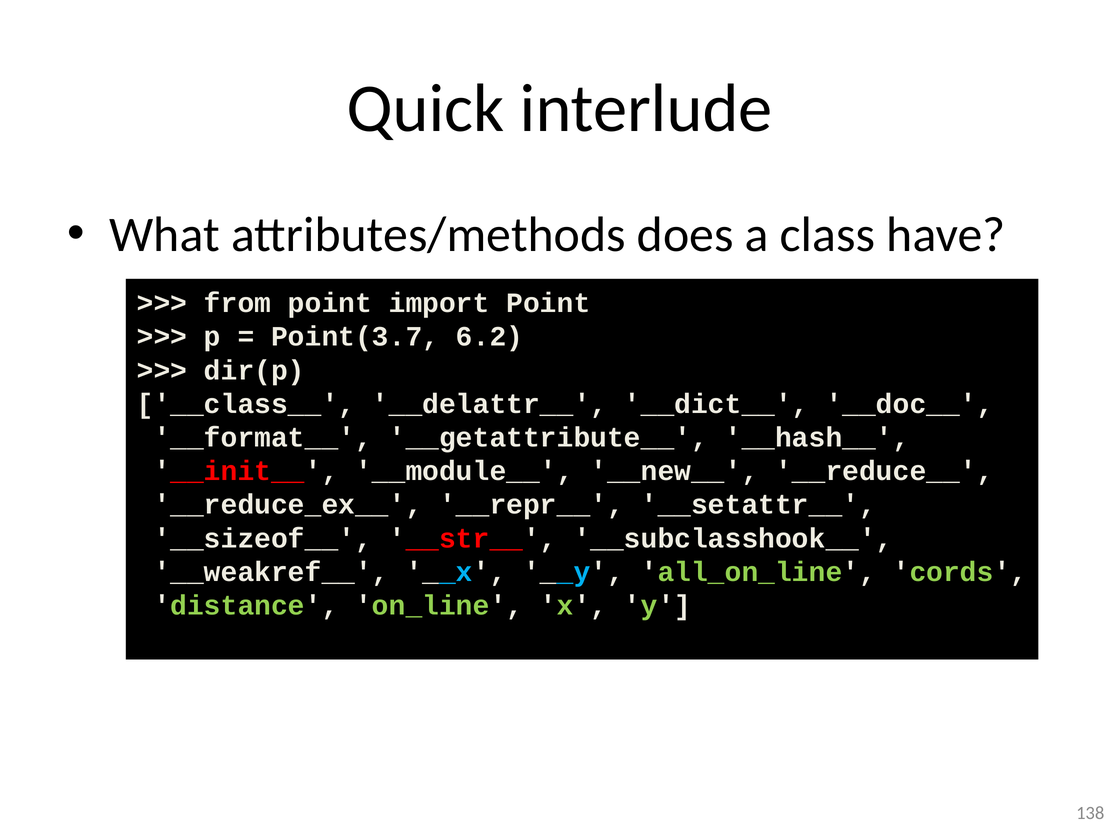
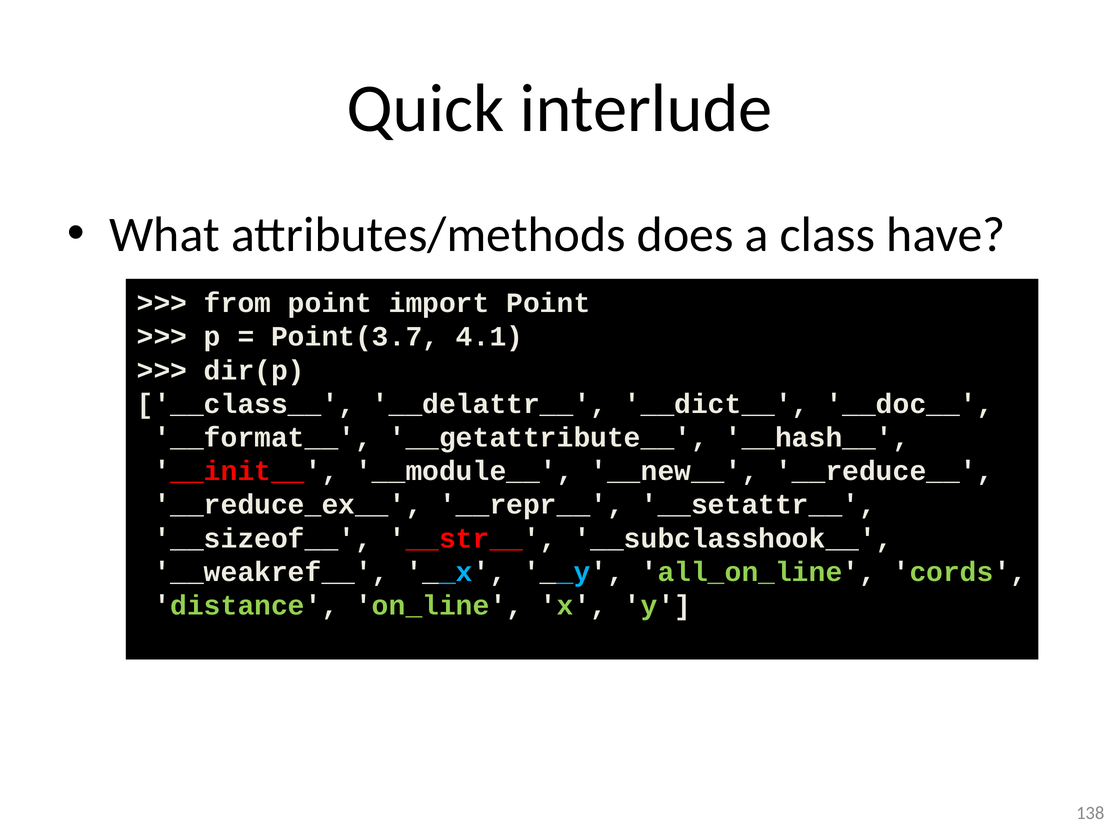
6.2: 6.2 -> 4.1 (490, 337)
